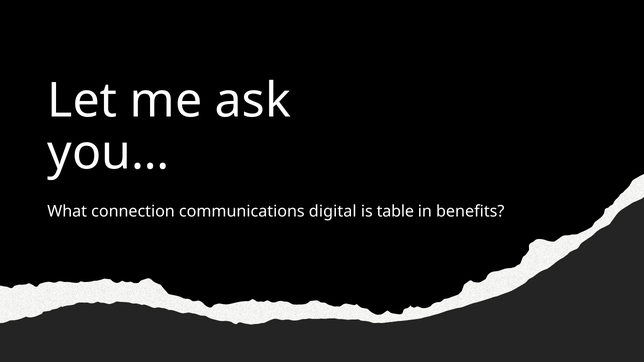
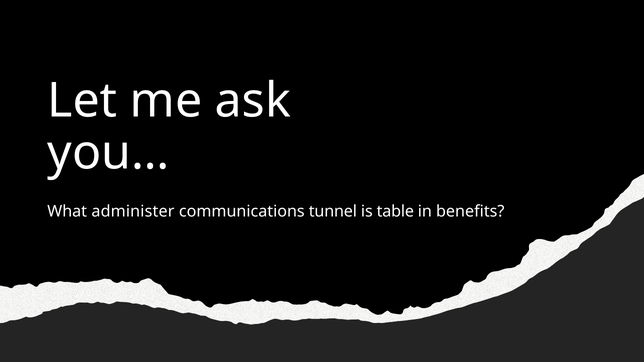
connection: connection -> administer (133, 211)
digital: digital -> tunnel (333, 211)
